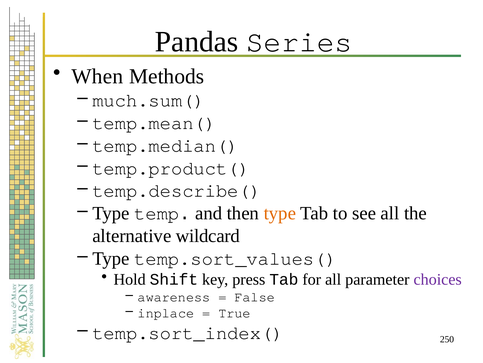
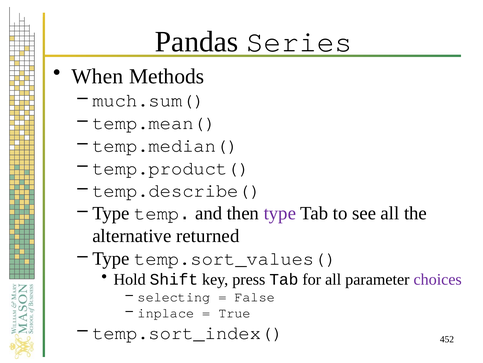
type colour: orange -> purple (280, 213)
wildcard: wildcard -> returned (208, 235)
awareness: awareness -> selecting (174, 296)
250: 250 -> 452 (447, 339)
